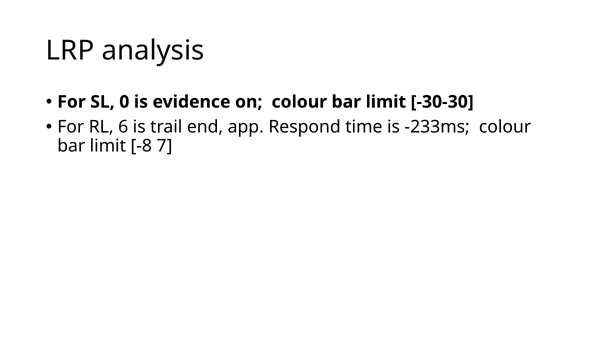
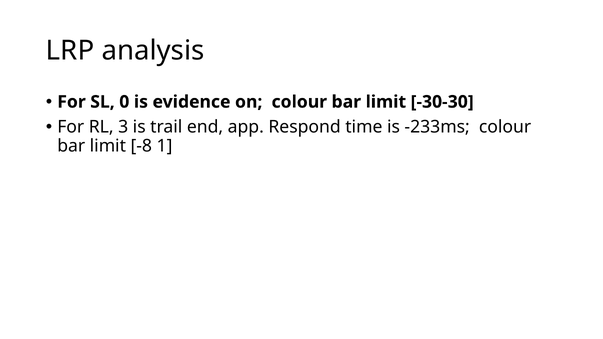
6: 6 -> 3 (123, 127)
7: 7 -> 1 (165, 146)
